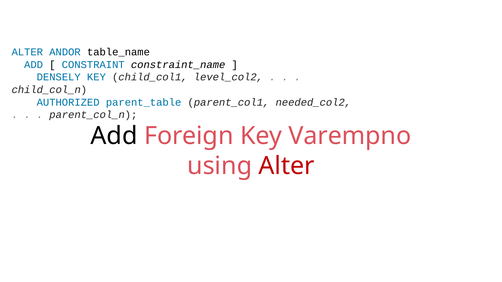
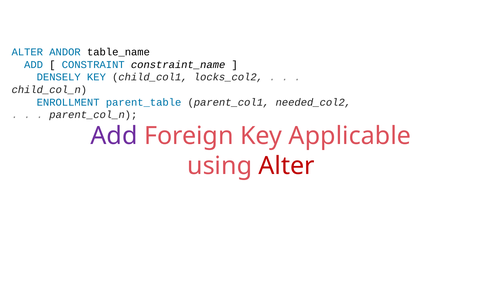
level_col2: level_col2 -> locks_col2 (228, 77)
AUTHORIZED: AUTHORIZED -> ENROLLMENT (68, 102)
Add colour: black -> purple (114, 136)
Varempno: Varempno -> Applicable (350, 136)
